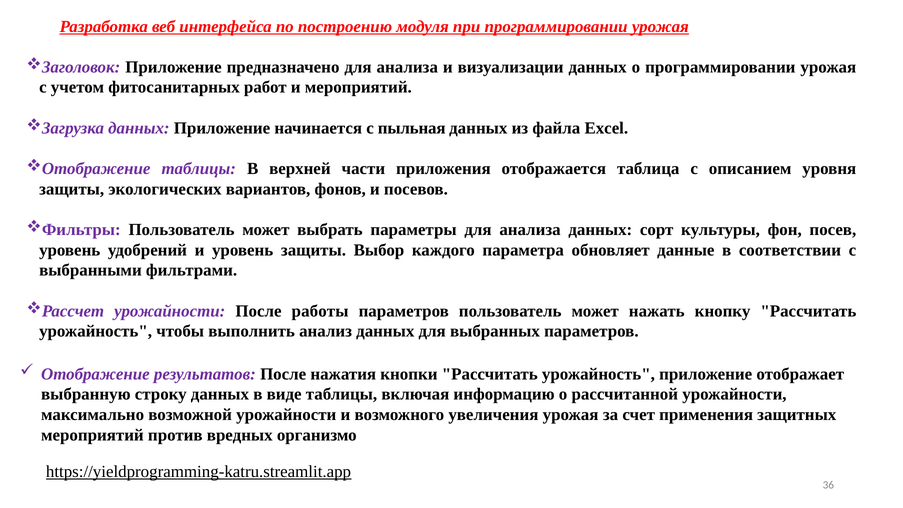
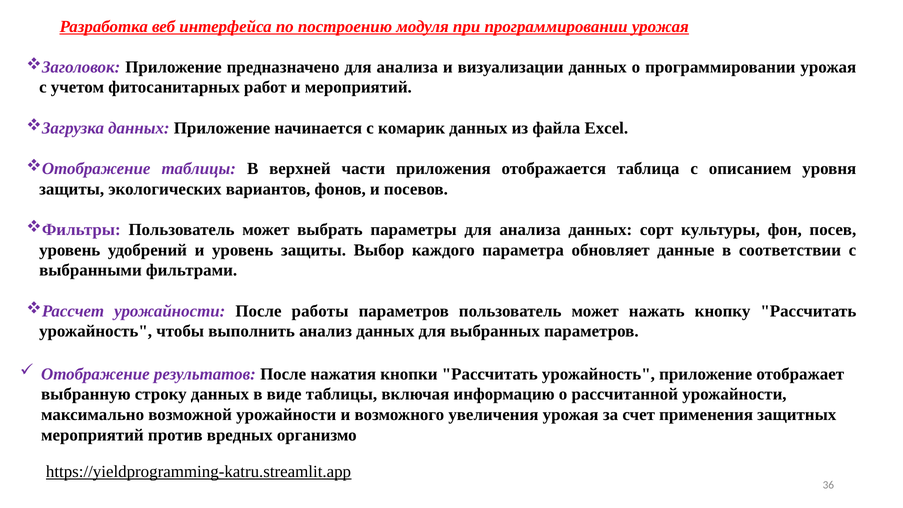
пыльная: пыльная -> комарик (412, 128)
